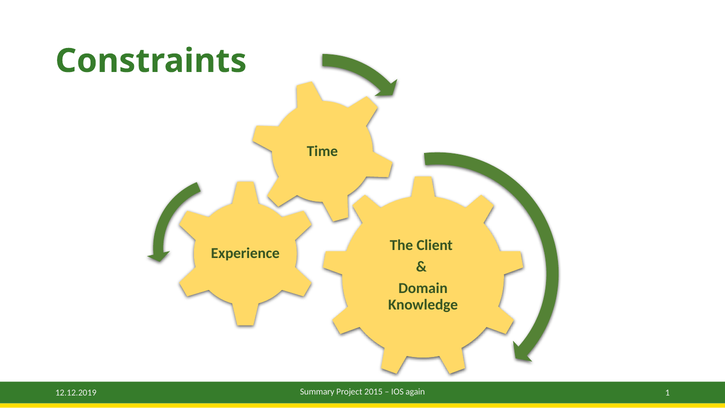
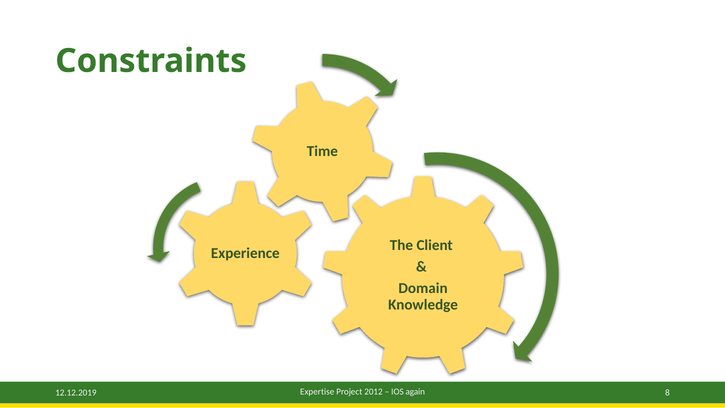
Summary: Summary -> Expertise (317, 392)
2015: 2015 -> 2012 (374, 392)
1: 1 -> 8 (667, 393)
